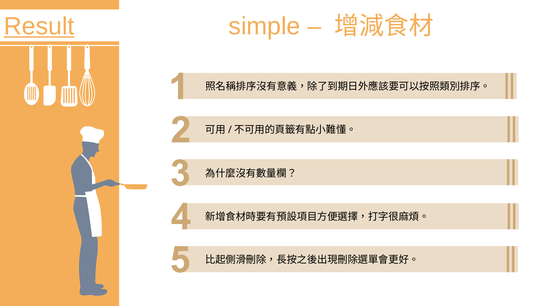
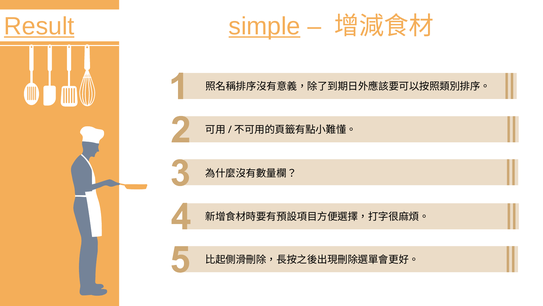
simple underline: none -> present (265, 26)
